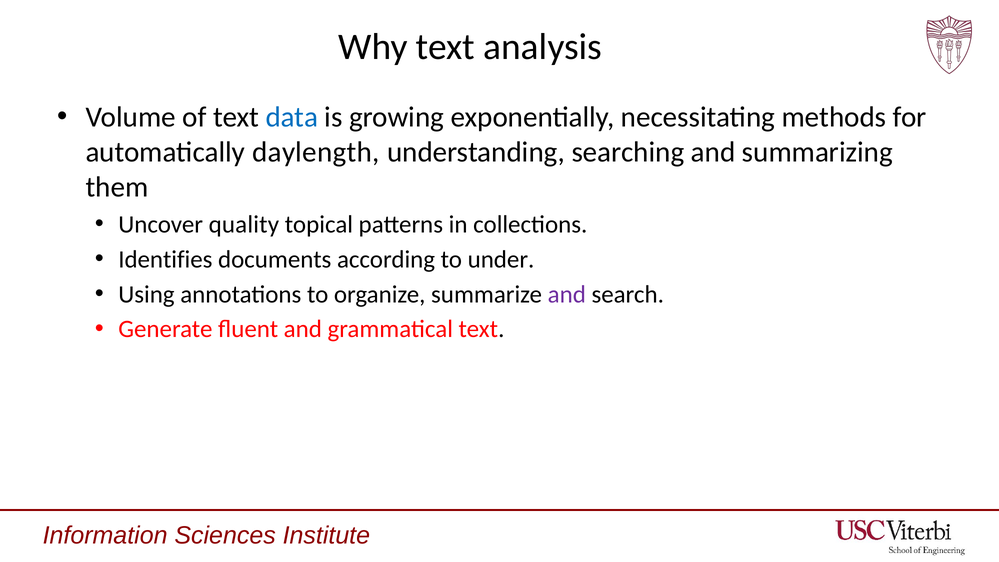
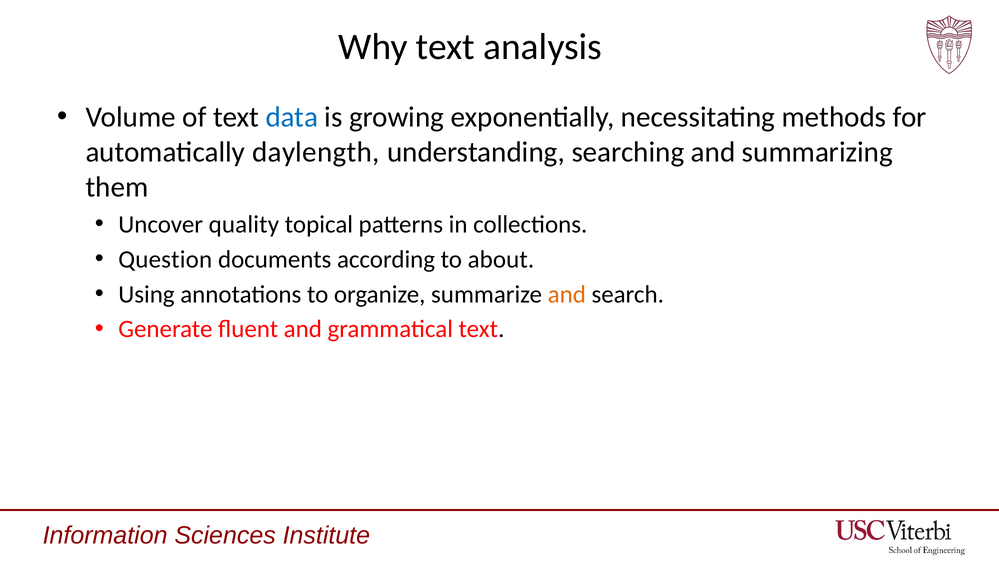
Identifies: Identifies -> Question (165, 259)
under: under -> about (501, 259)
and colour: purple -> orange (567, 294)
